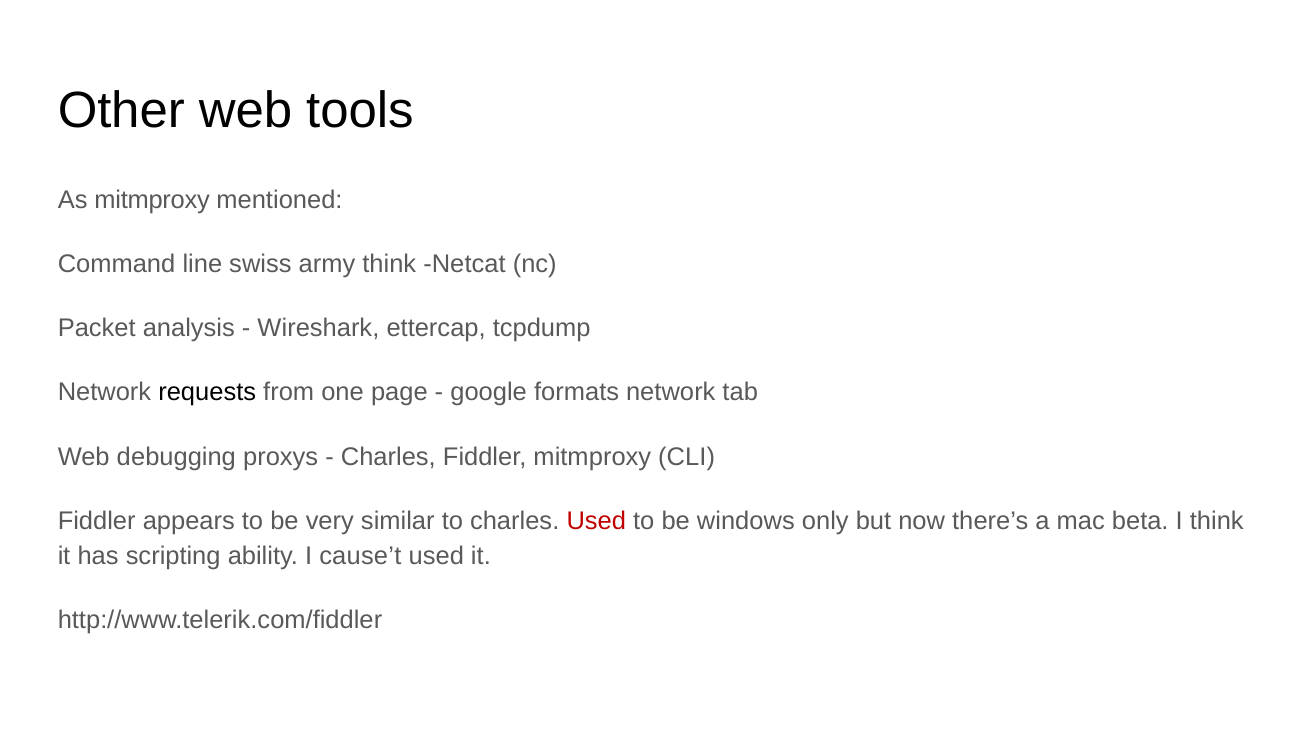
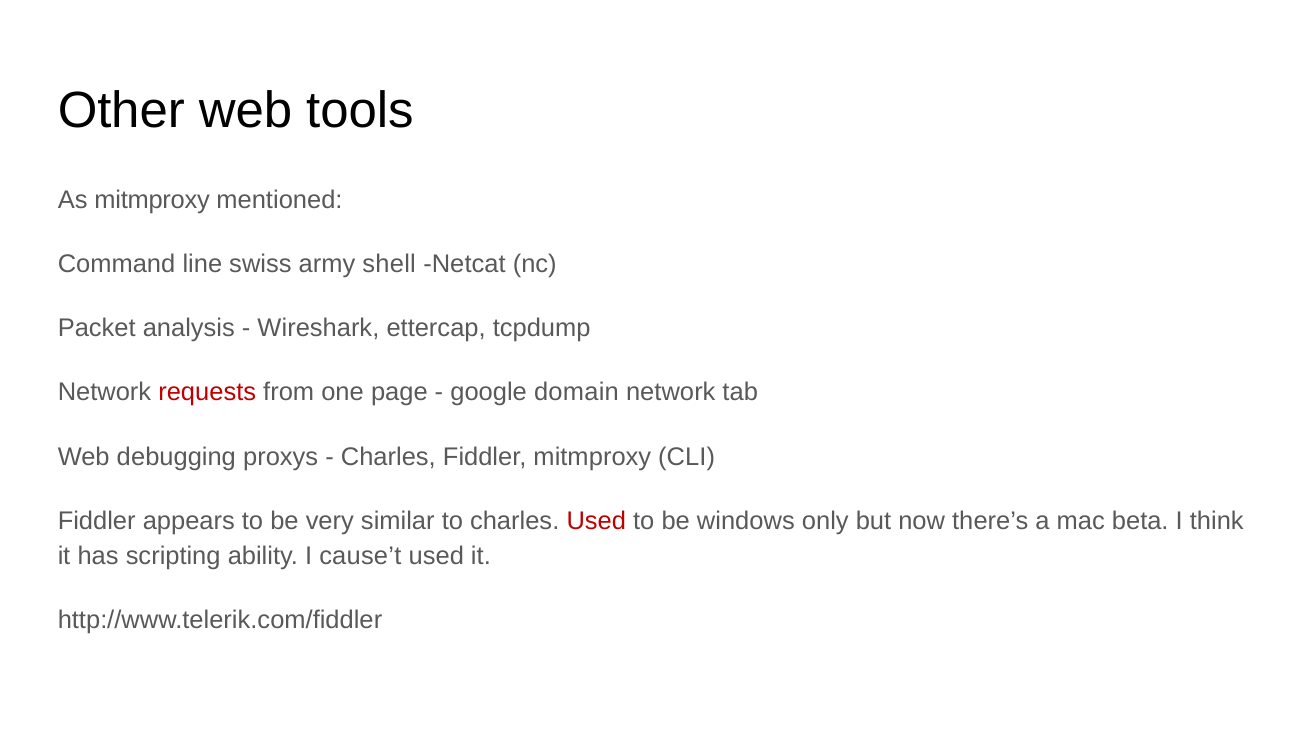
army think: think -> shell (389, 264)
requests colour: black -> red (207, 392)
formats: formats -> domain (576, 392)
